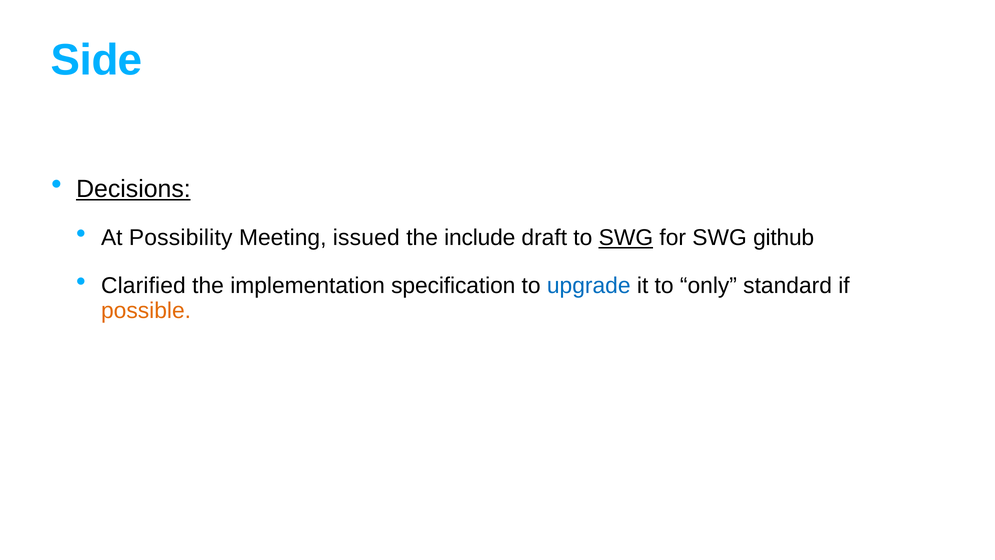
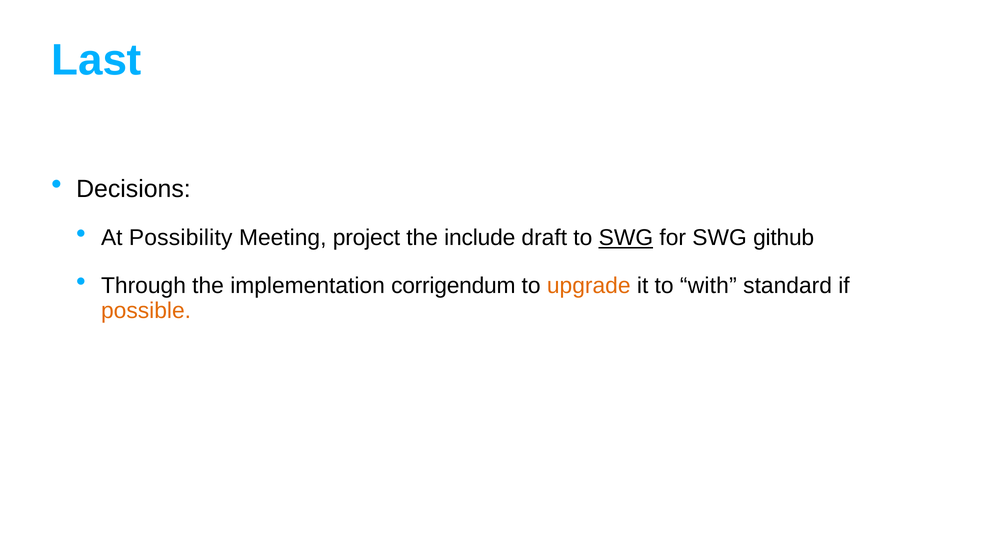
Side: Side -> Last (96, 60)
Decisions underline: present -> none (133, 189)
issued: issued -> project (366, 238)
Clarified: Clarified -> Through (143, 286)
specification: specification -> corrigendum (453, 286)
upgrade colour: blue -> orange (589, 286)
only: only -> with (708, 286)
